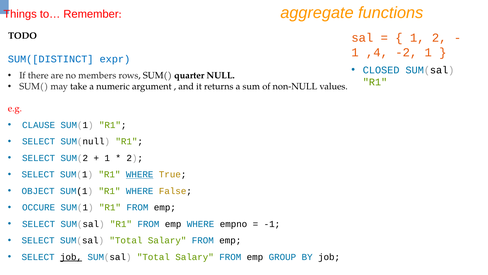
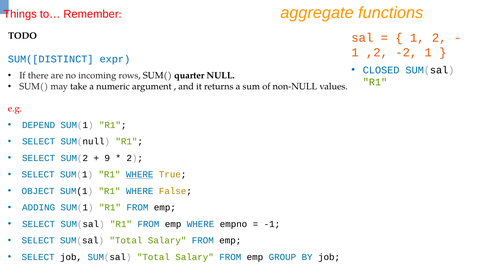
,4: ,4 -> ,2 (377, 52)
members: members -> incoming (97, 75)
CLAUSE: CLAUSE -> DEPEND (39, 125)
1: 1 -> 9 (107, 158)
OCCURE: OCCURE -> ADDING (39, 207)
job underline: present -> none (71, 257)
